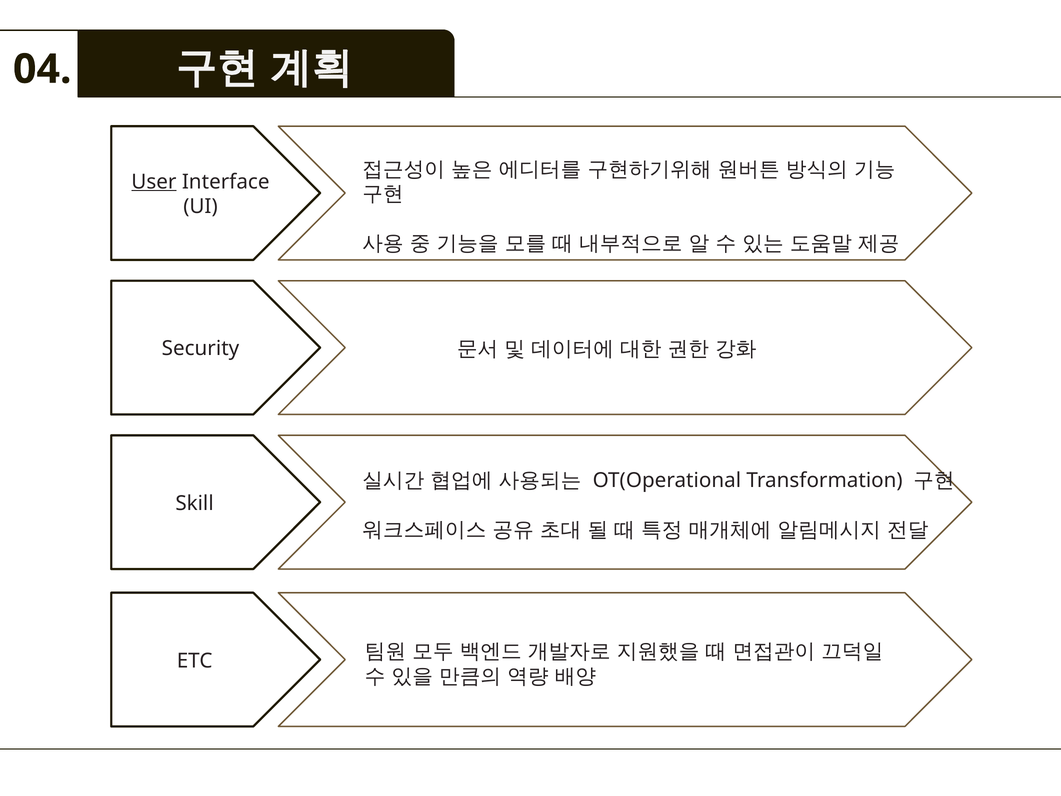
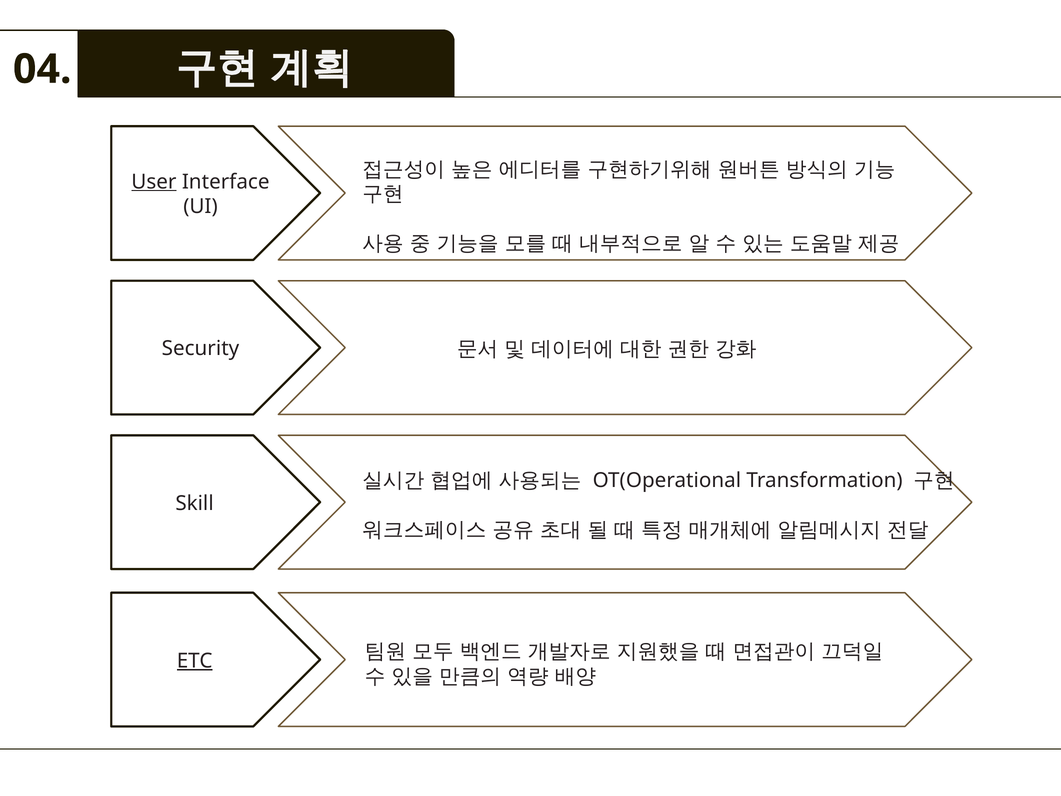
ETC underline: none -> present (195, 661)
